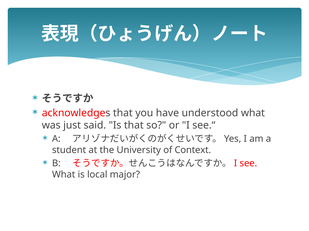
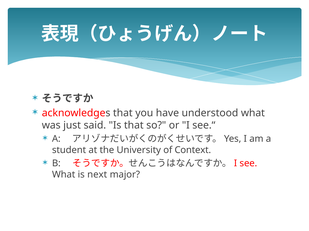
local: local -> next (97, 175)
